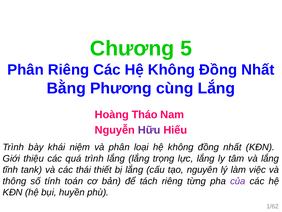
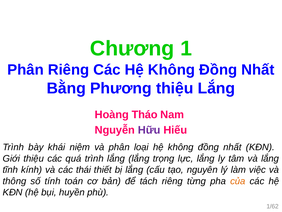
5: 5 -> 1 (186, 48)
Phương cùng: cùng -> thiệu (175, 88)
tank: tank -> kính (32, 169)
của colour: purple -> orange (238, 181)
